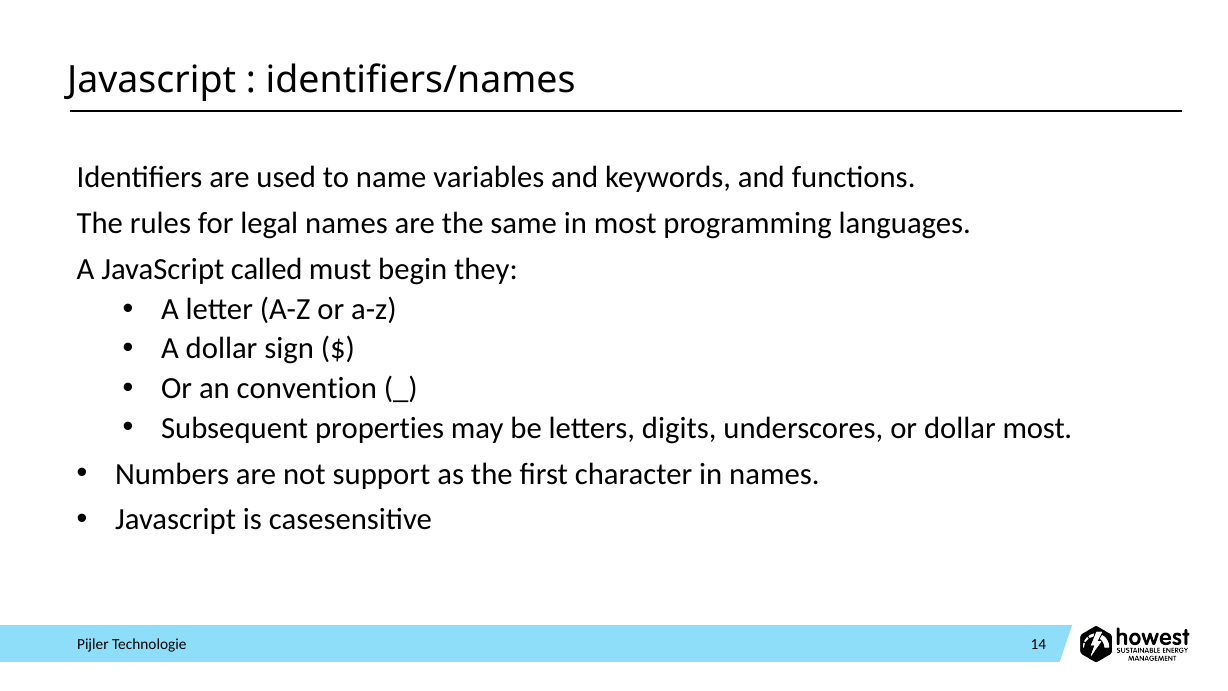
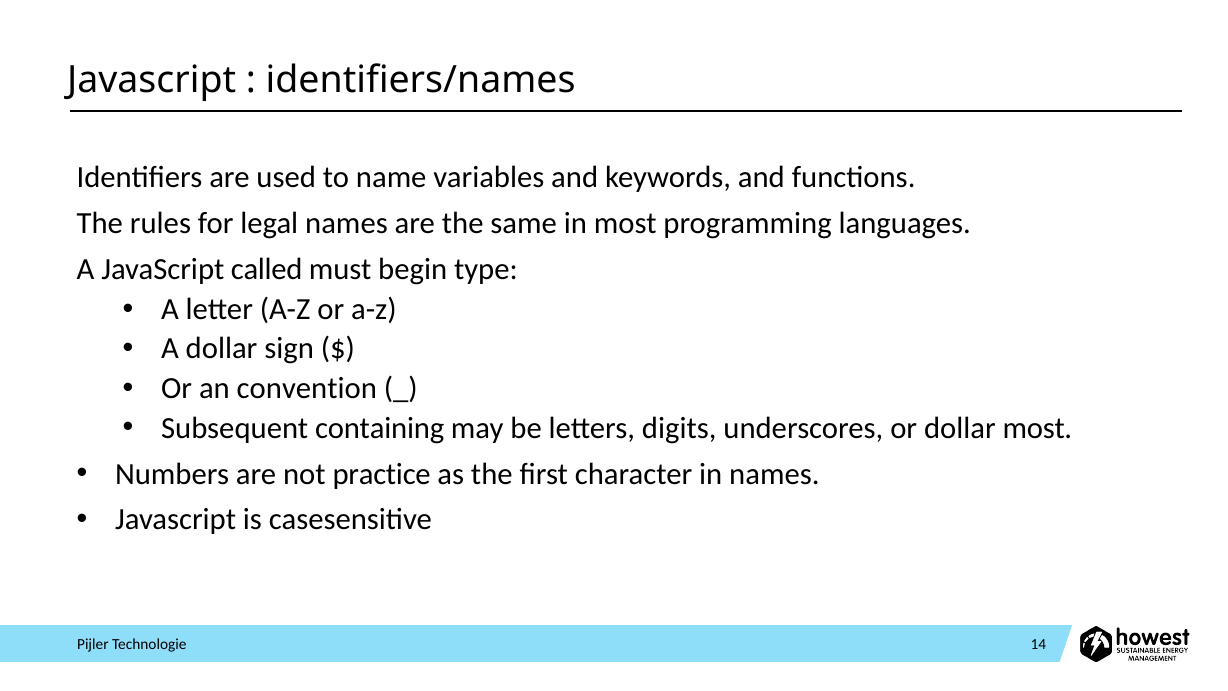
they: they -> type (486, 269)
properties: properties -> containing (380, 428)
support: support -> practice (382, 474)
